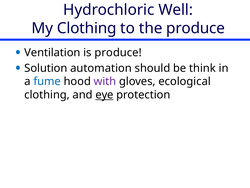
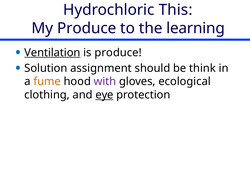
Well: Well -> This (176, 10)
My Clothing: Clothing -> Produce (87, 28)
the produce: produce -> learning (196, 28)
Ventilation underline: none -> present (52, 52)
automation: automation -> assignment (101, 68)
fume colour: blue -> orange (47, 81)
